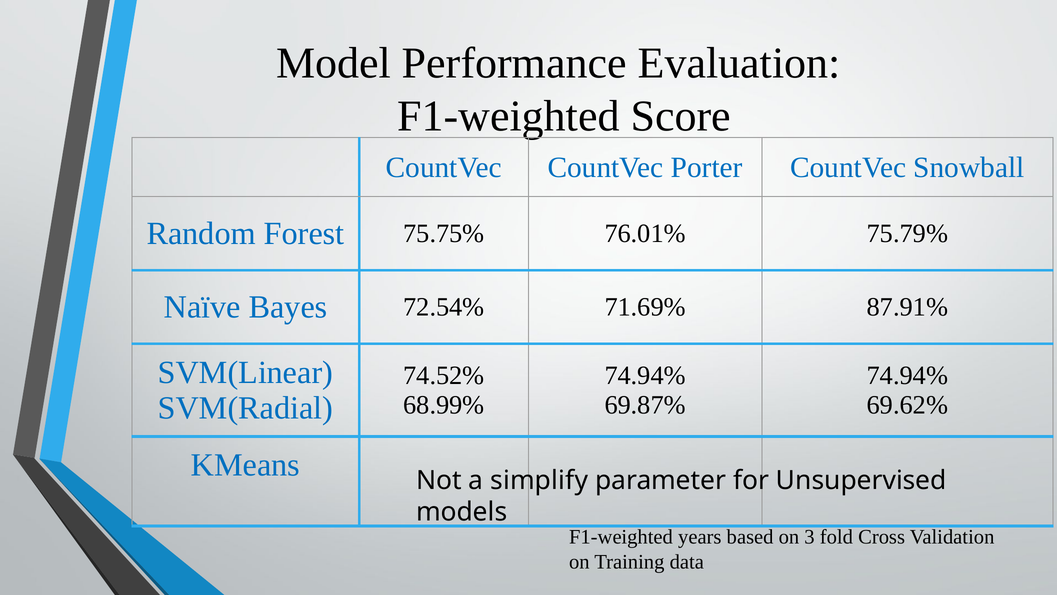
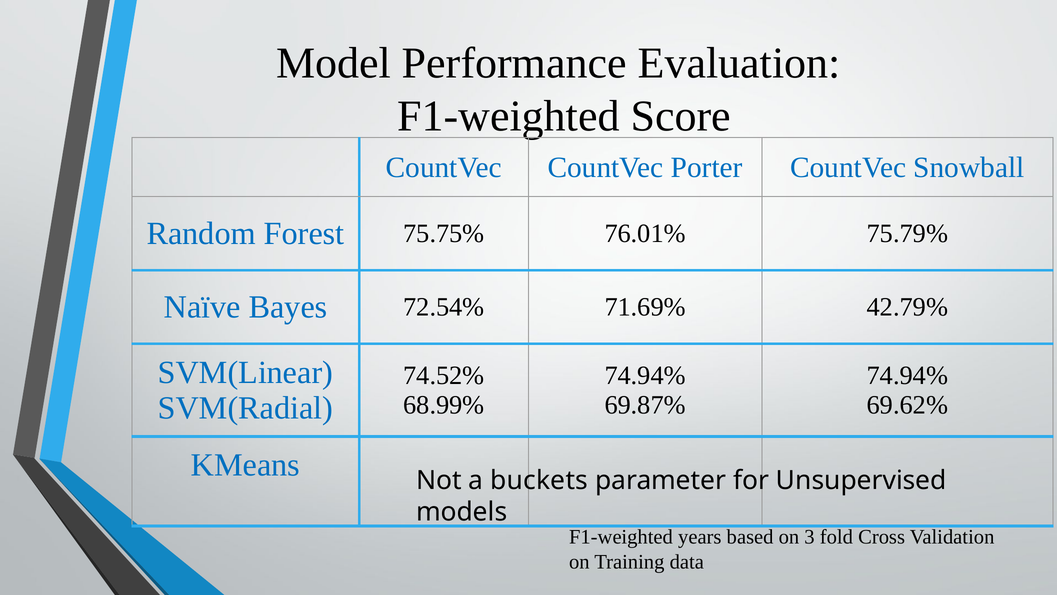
87.91%: 87.91% -> 42.79% (907, 307)
simplify: simplify -> buckets (539, 480)
